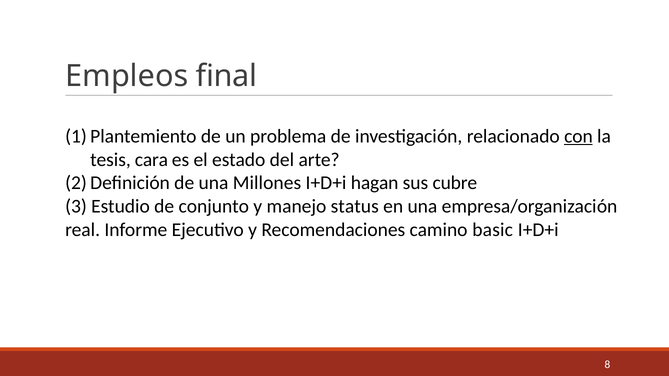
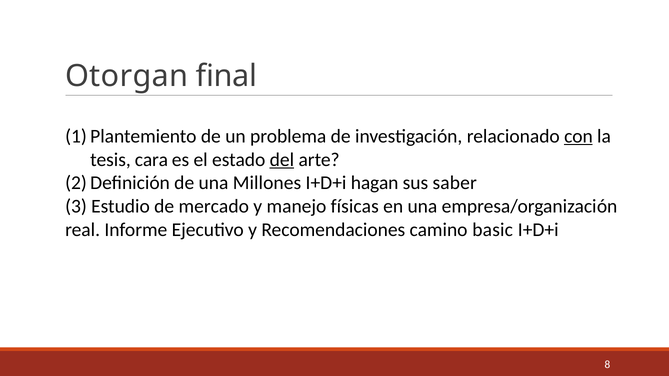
Empleos: Empleos -> Otorgan (127, 76)
del underline: none -> present (282, 160)
cubre: cubre -> saber (455, 183)
conjunto: conjunto -> mercado (214, 207)
status: status -> físicas (355, 207)
